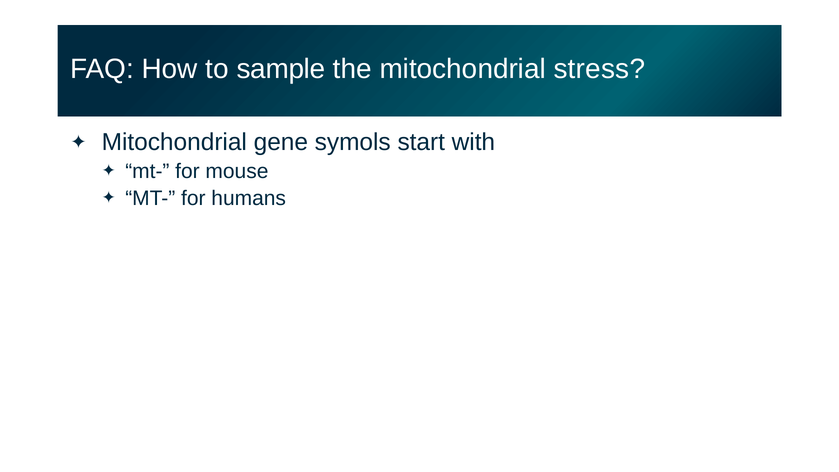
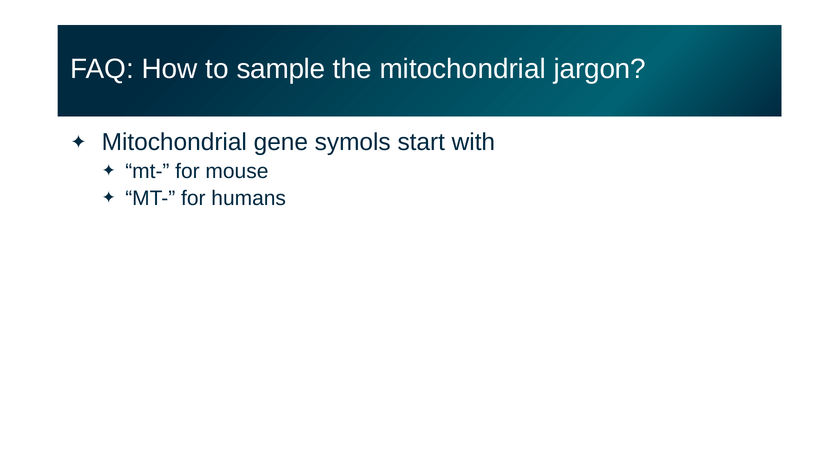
stress: stress -> jargon (600, 69)
